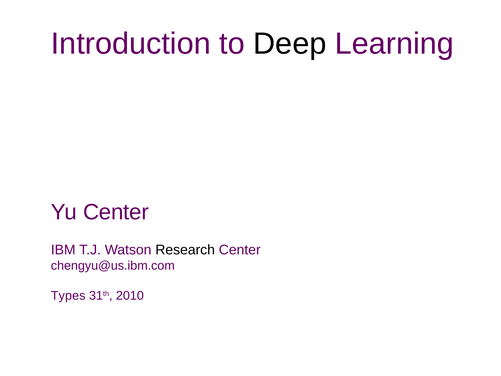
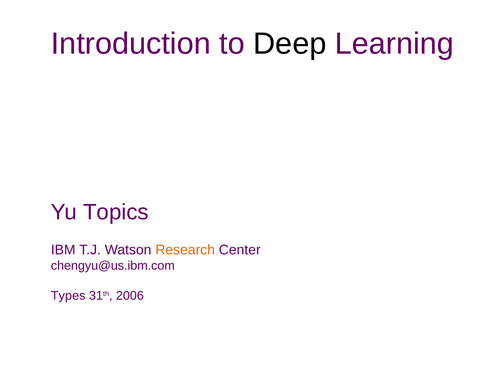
Yu Center: Center -> Topics (116, 212)
Research colour: black -> orange (185, 250)
2010: 2010 -> 2006 (130, 296)
